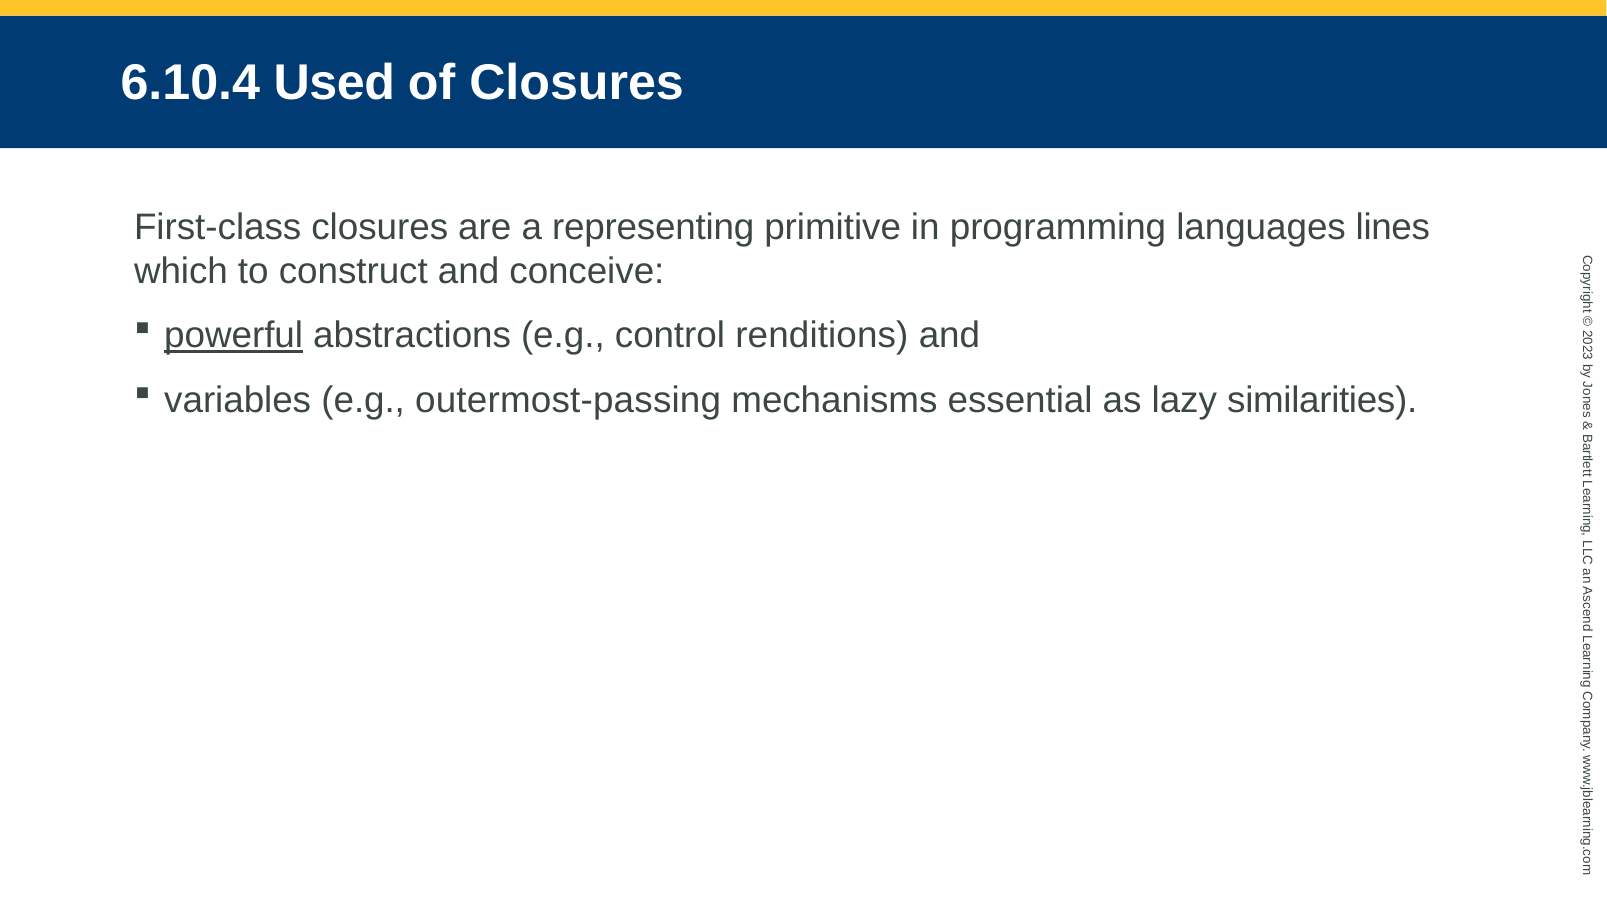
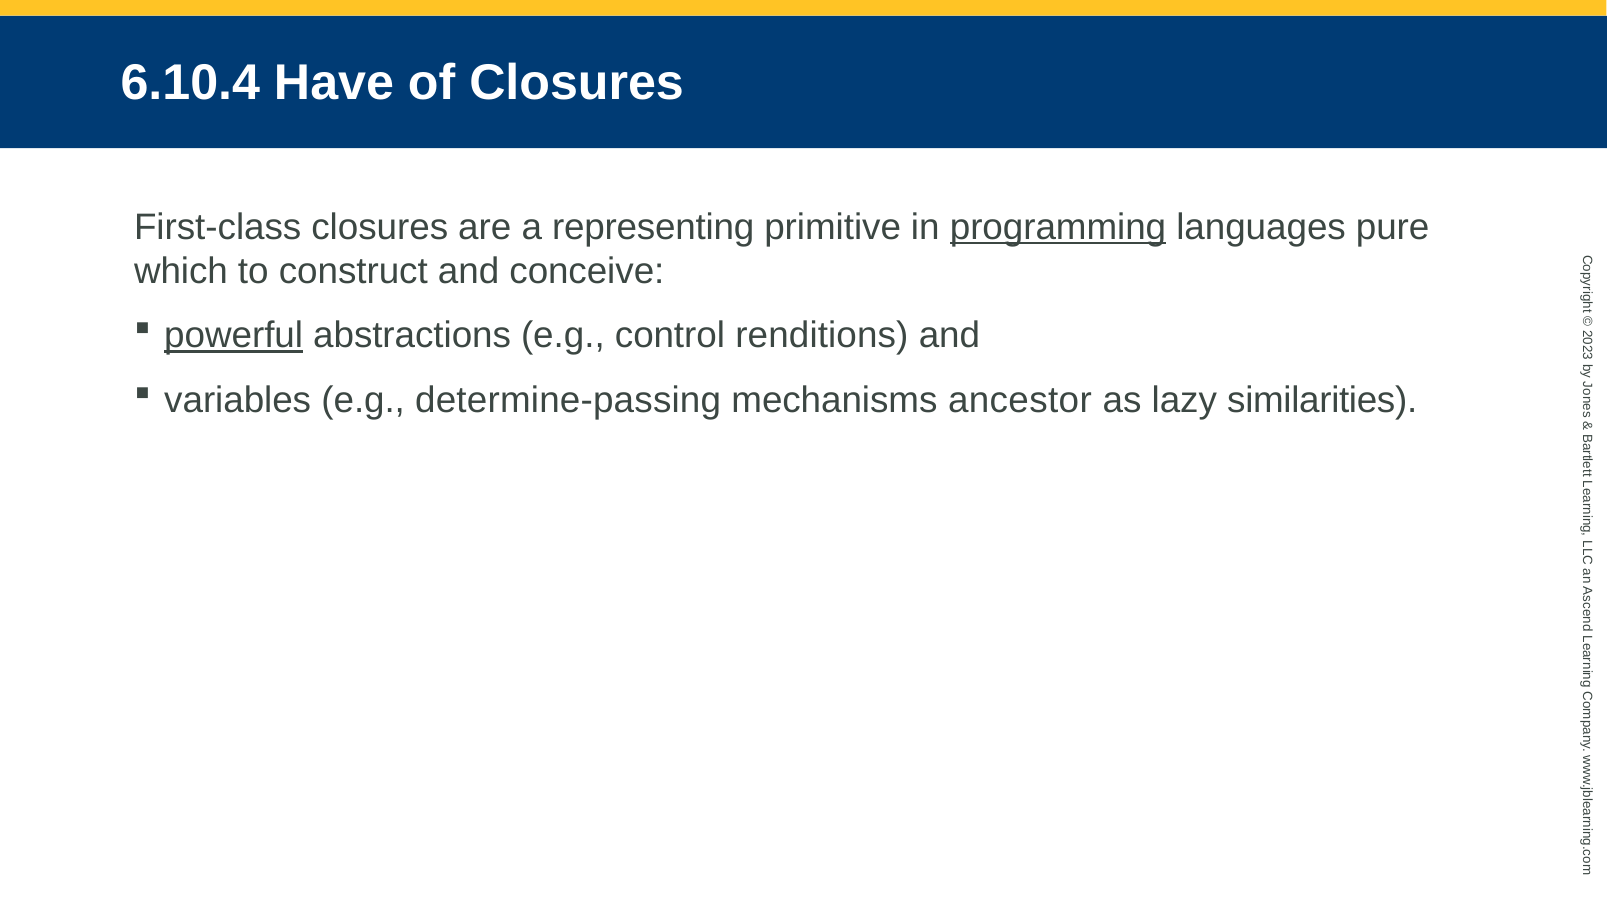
Used: Used -> Have (334, 83)
programming underline: none -> present (1058, 227)
lines: lines -> pure (1393, 227)
outermost-passing: outermost-passing -> determine-passing (568, 400)
essential: essential -> ancestor (1020, 400)
